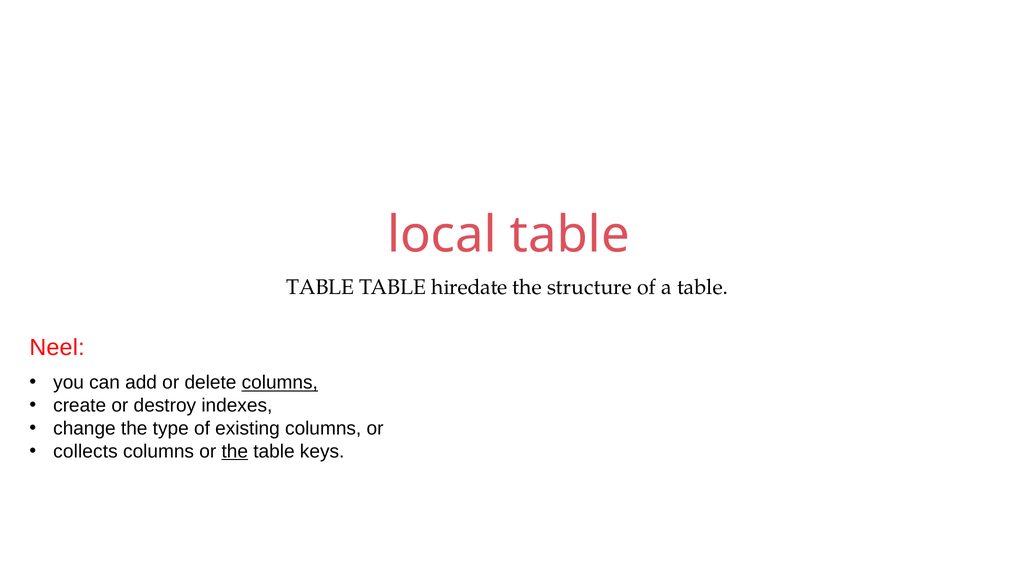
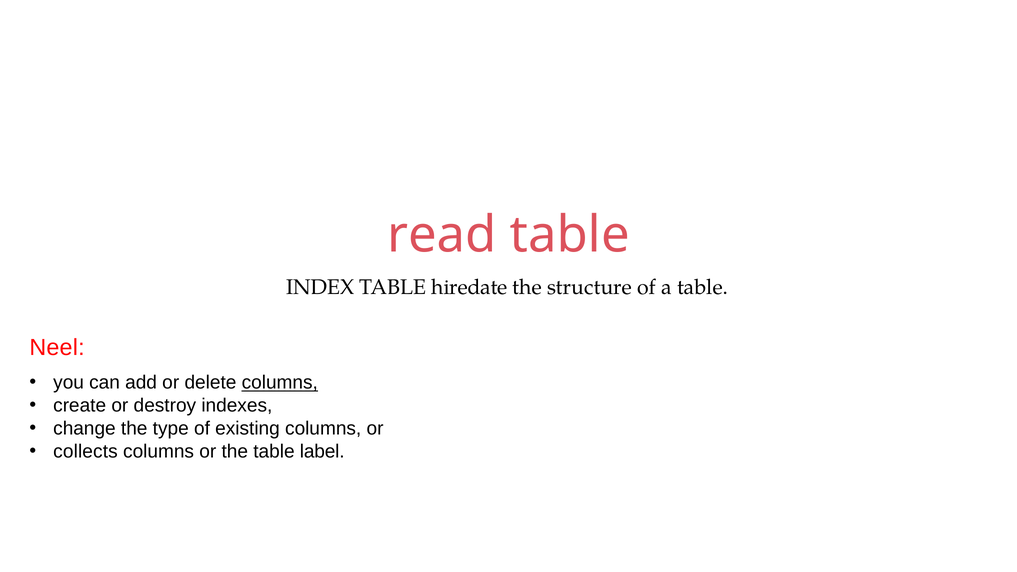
local: local -> read (442, 235)
TABLE: TABLE -> INDEX (320, 287)
the underline: present -> none (235, 451)
keys: keys -> label (322, 451)
